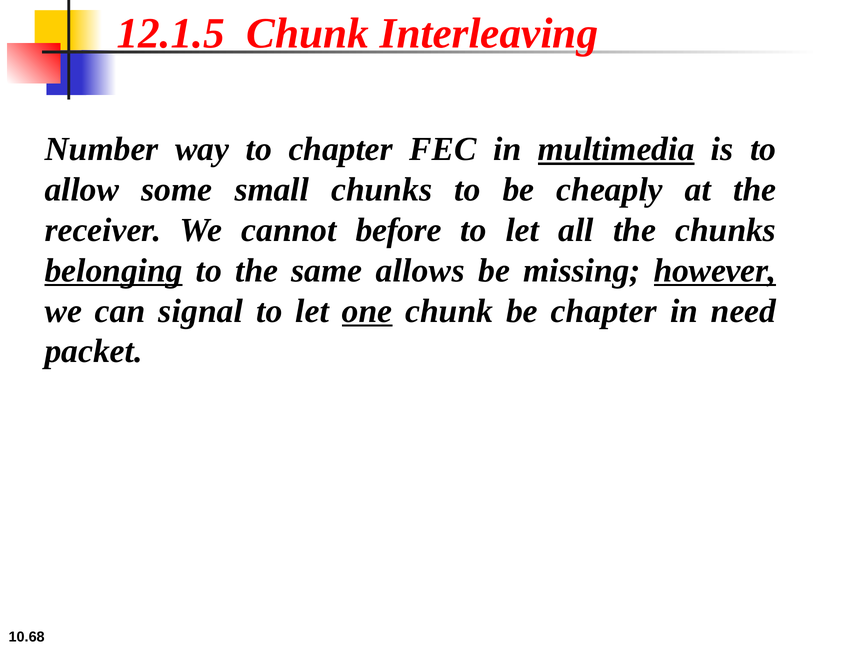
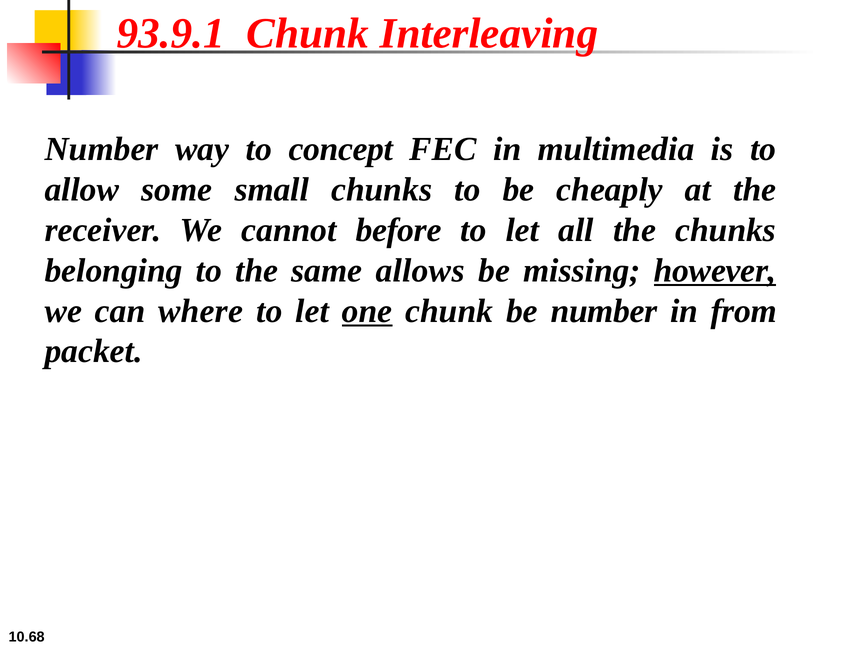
12.1.5: 12.1.5 -> 93.9.1 (171, 33)
to chapter: chapter -> concept (341, 149)
multimedia underline: present -> none (616, 149)
belonging underline: present -> none (114, 270)
signal: signal -> where (201, 311)
be chapter: chapter -> number (604, 311)
need: need -> from (744, 311)
